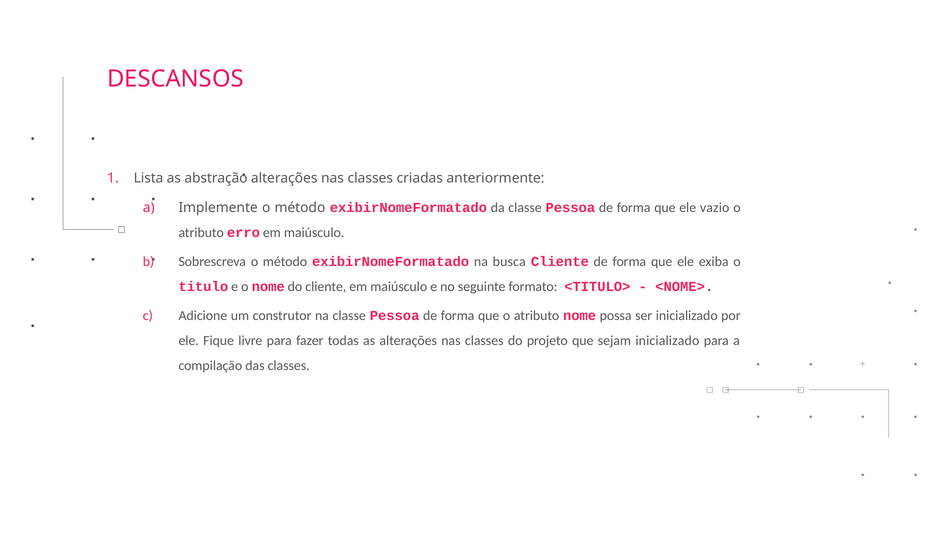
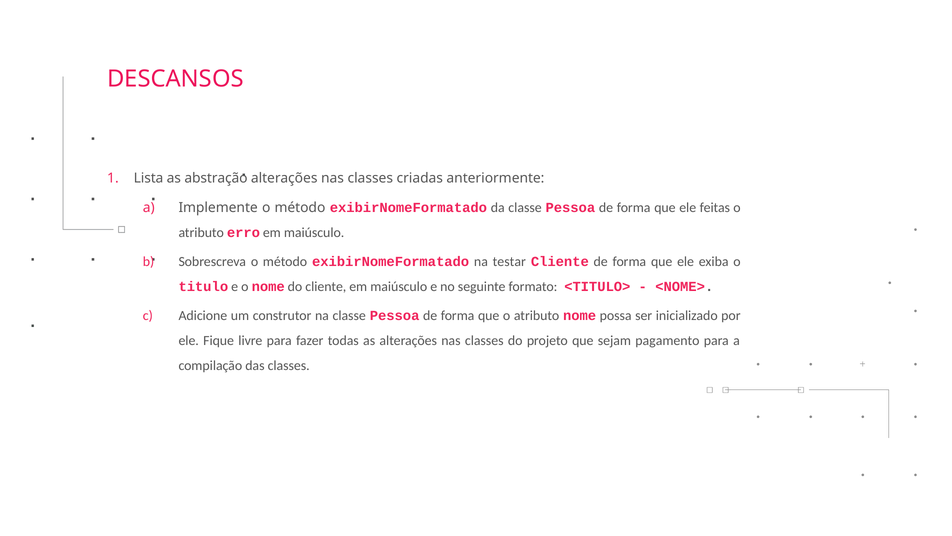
vazio: vazio -> feitas (715, 208)
busca: busca -> testar (509, 262)
sejam inicializado: inicializado -> pagamento (667, 341)
